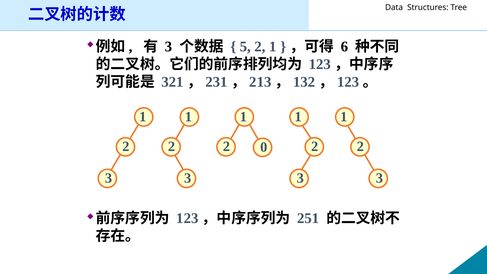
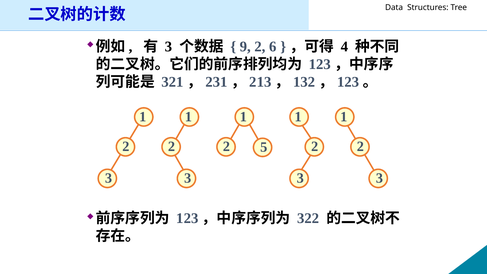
5: 5 -> 9 (245, 47)
2 1: 1 -> 6 (273, 47)
6: 6 -> 4 (344, 47)
0: 0 -> 5 (264, 147)
251: 251 -> 322 (308, 218)
